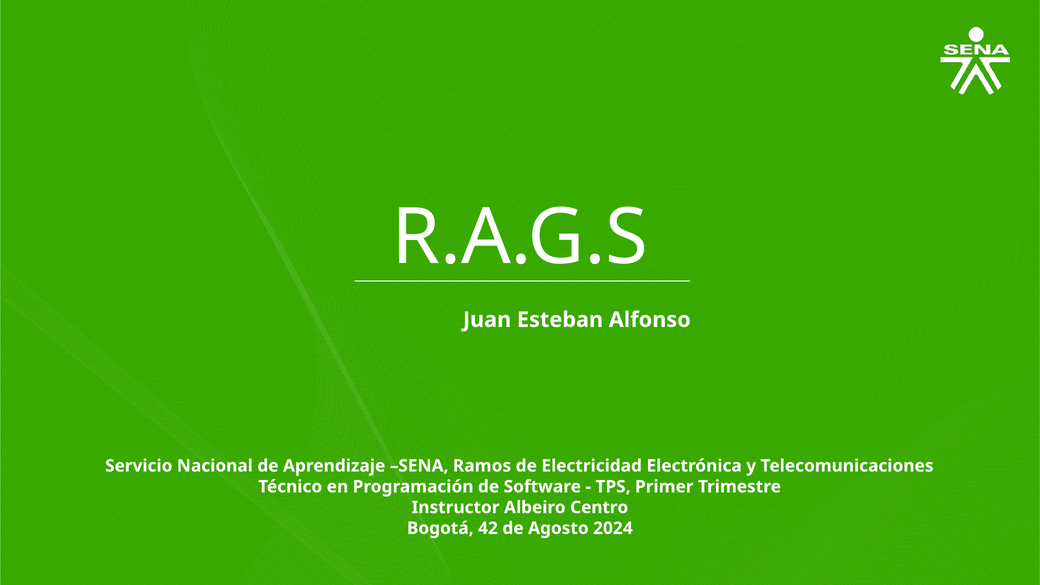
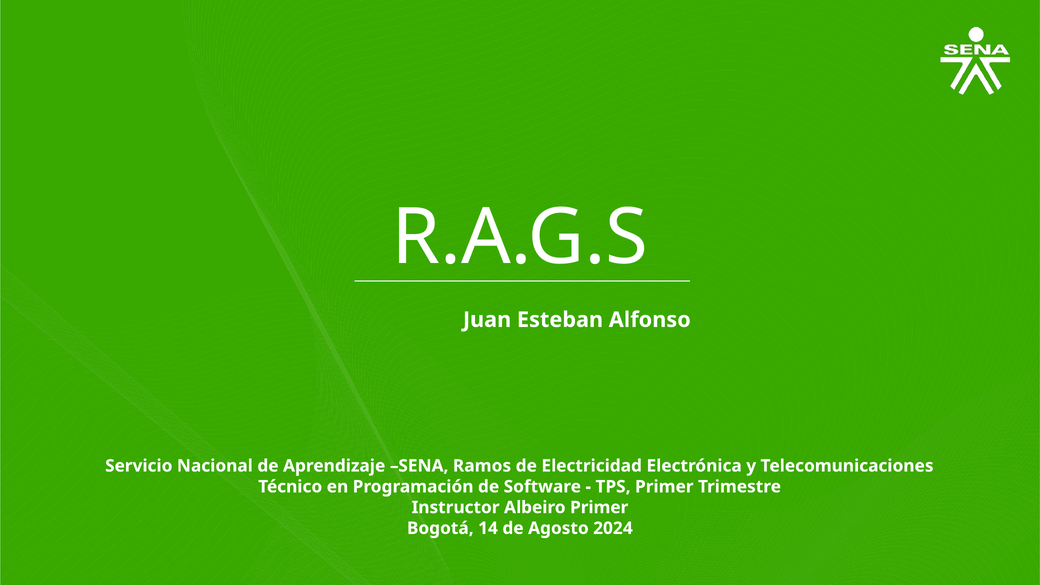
Albeiro Centro: Centro -> Primer (599, 507)
42: 42 -> 14 (488, 528)
